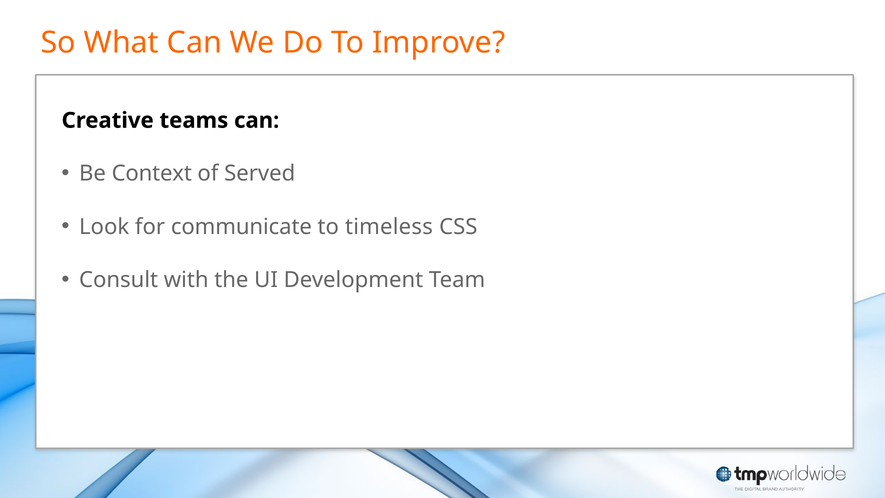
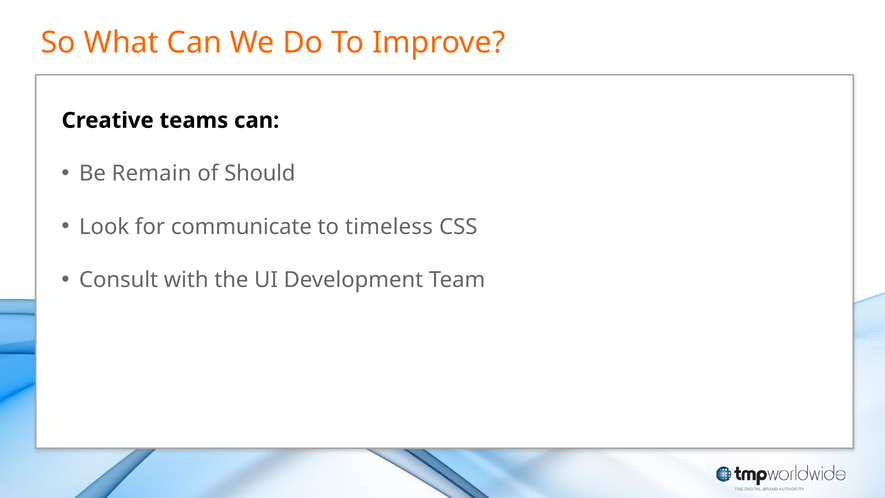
Context: Context -> Remain (152, 174)
Served: Served -> Should (260, 174)
